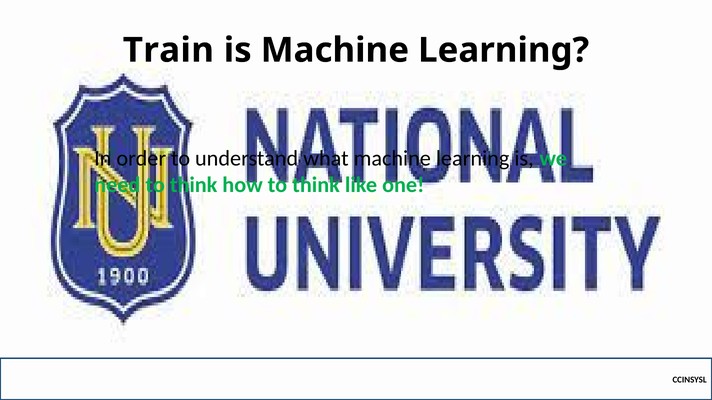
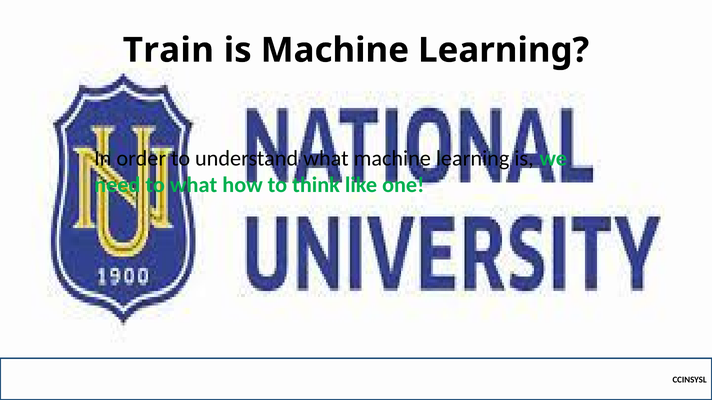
need to think: think -> what (194, 185)
